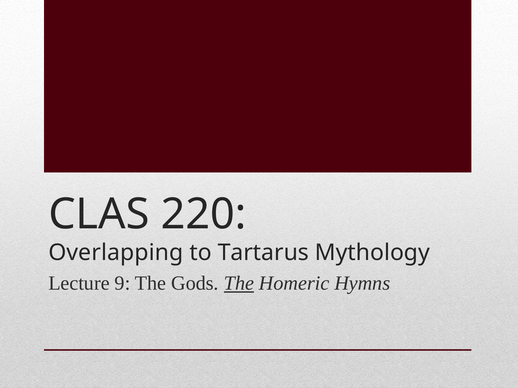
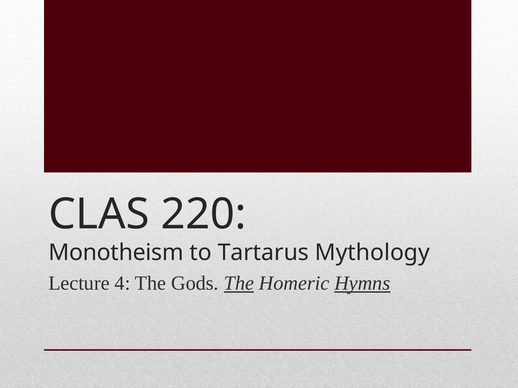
Overlapping: Overlapping -> Monotheism (116, 253)
9: 9 -> 4 (122, 284)
Hymns underline: none -> present (362, 284)
